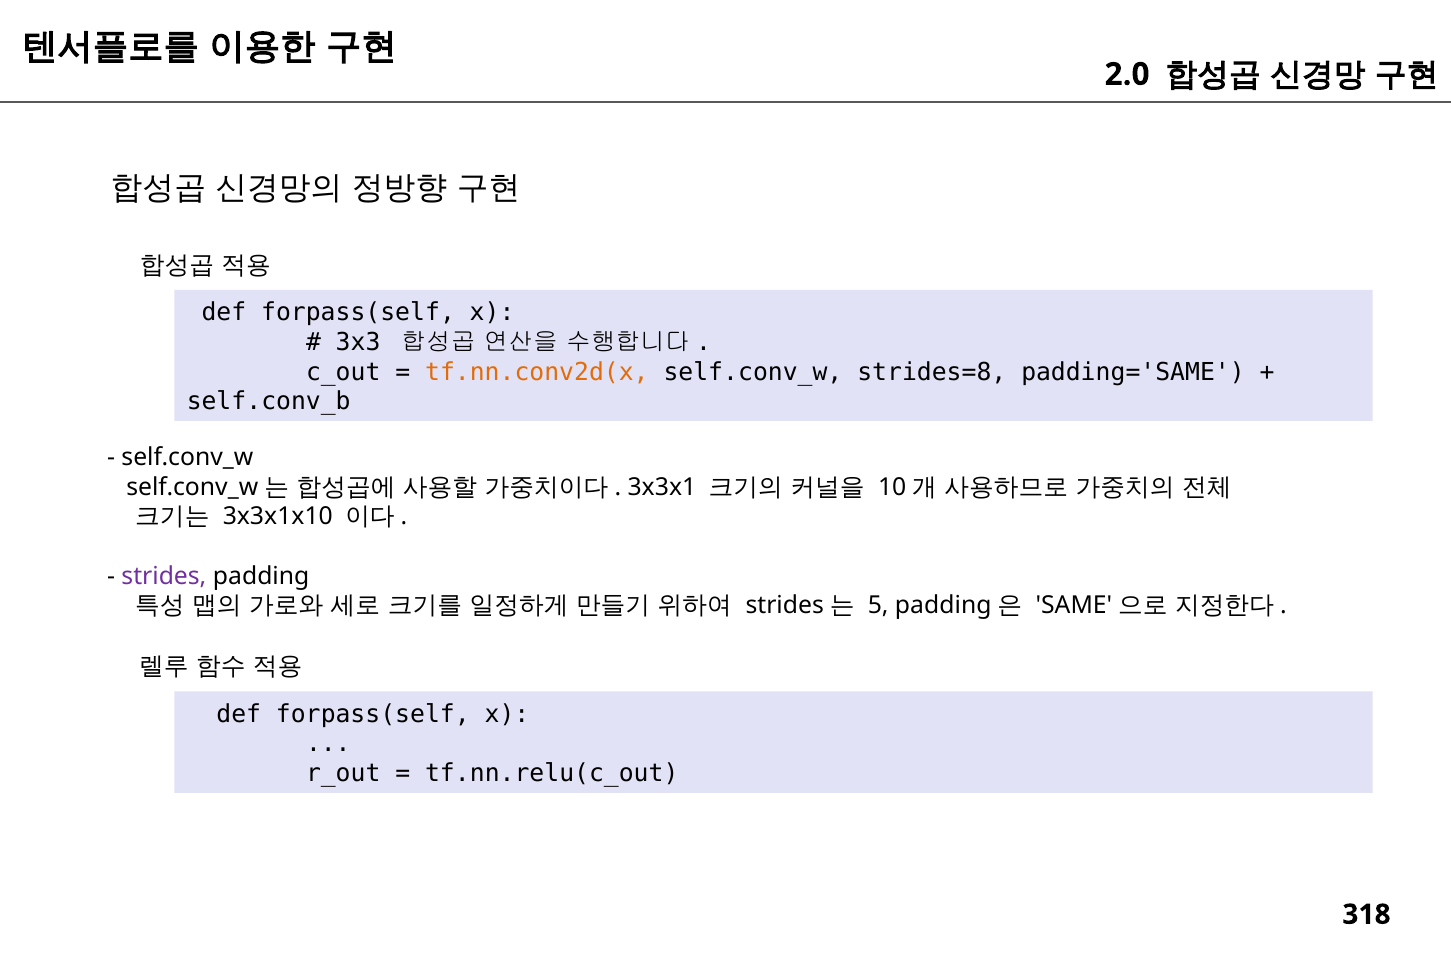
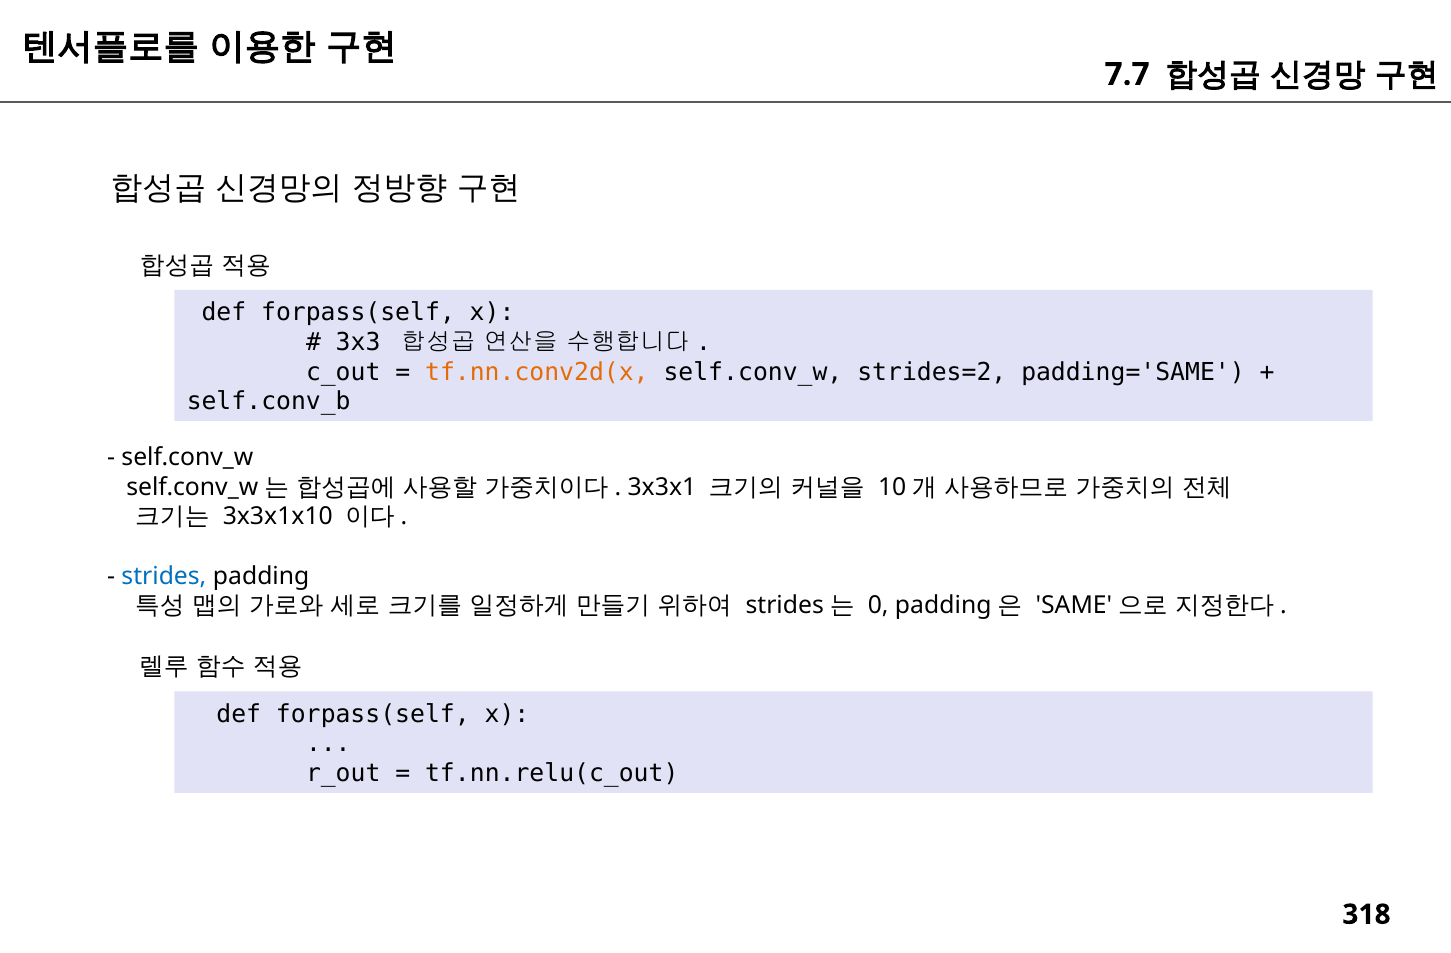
2.0: 2.0 -> 7.7 (1127, 74)
strides=8: strides=8 -> strides=2 (932, 372)
strides colour: purple -> blue (164, 576)
5: 5 -> 0 (878, 606)
